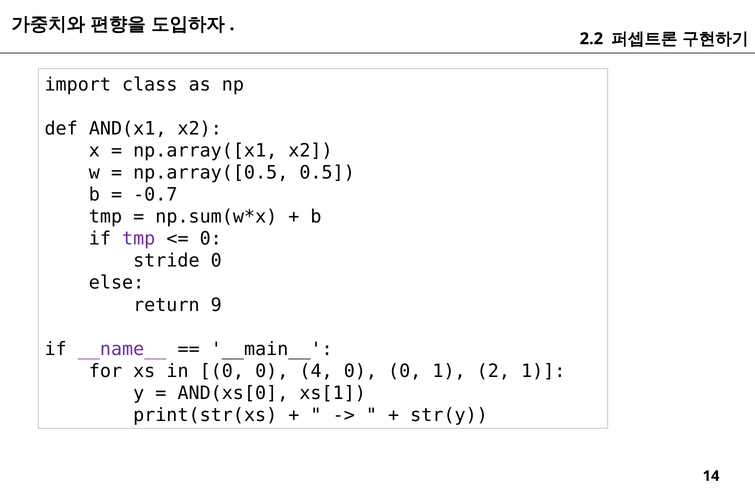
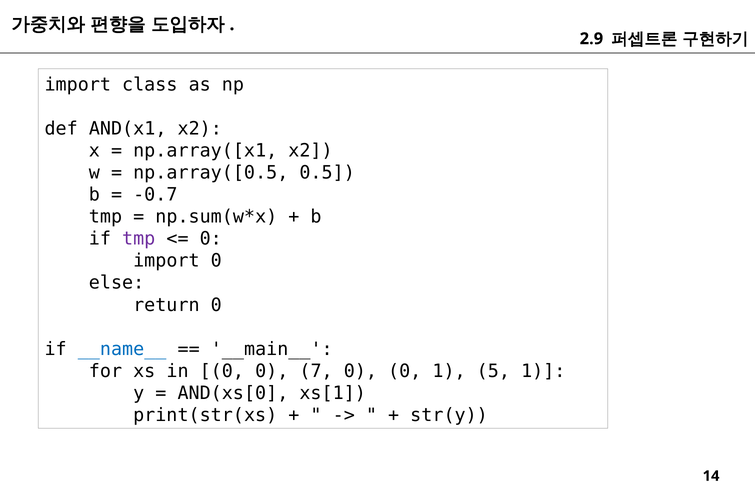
2.2: 2.2 -> 2.9 (591, 39)
stride: stride -> import (166, 261)
return 9: 9 -> 0 (216, 305)
__name__ colour: purple -> blue (122, 349)
4: 4 -> 7 (316, 371)
2: 2 -> 5 (493, 371)
